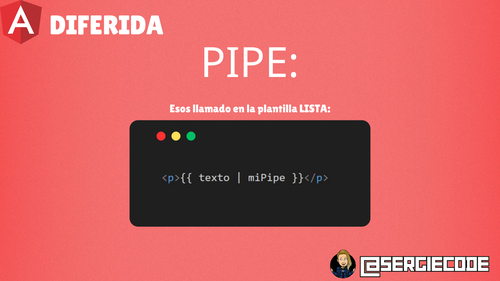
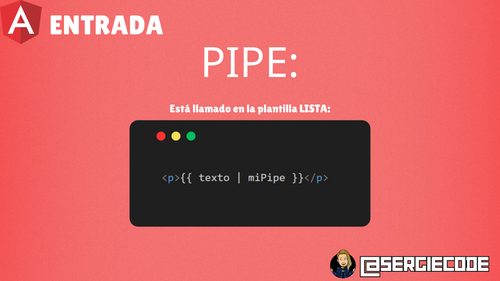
DIFERIDA: DIFERIDA -> ENTRADA (106, 25)
Esos: Esos -> Está (180, 109)
